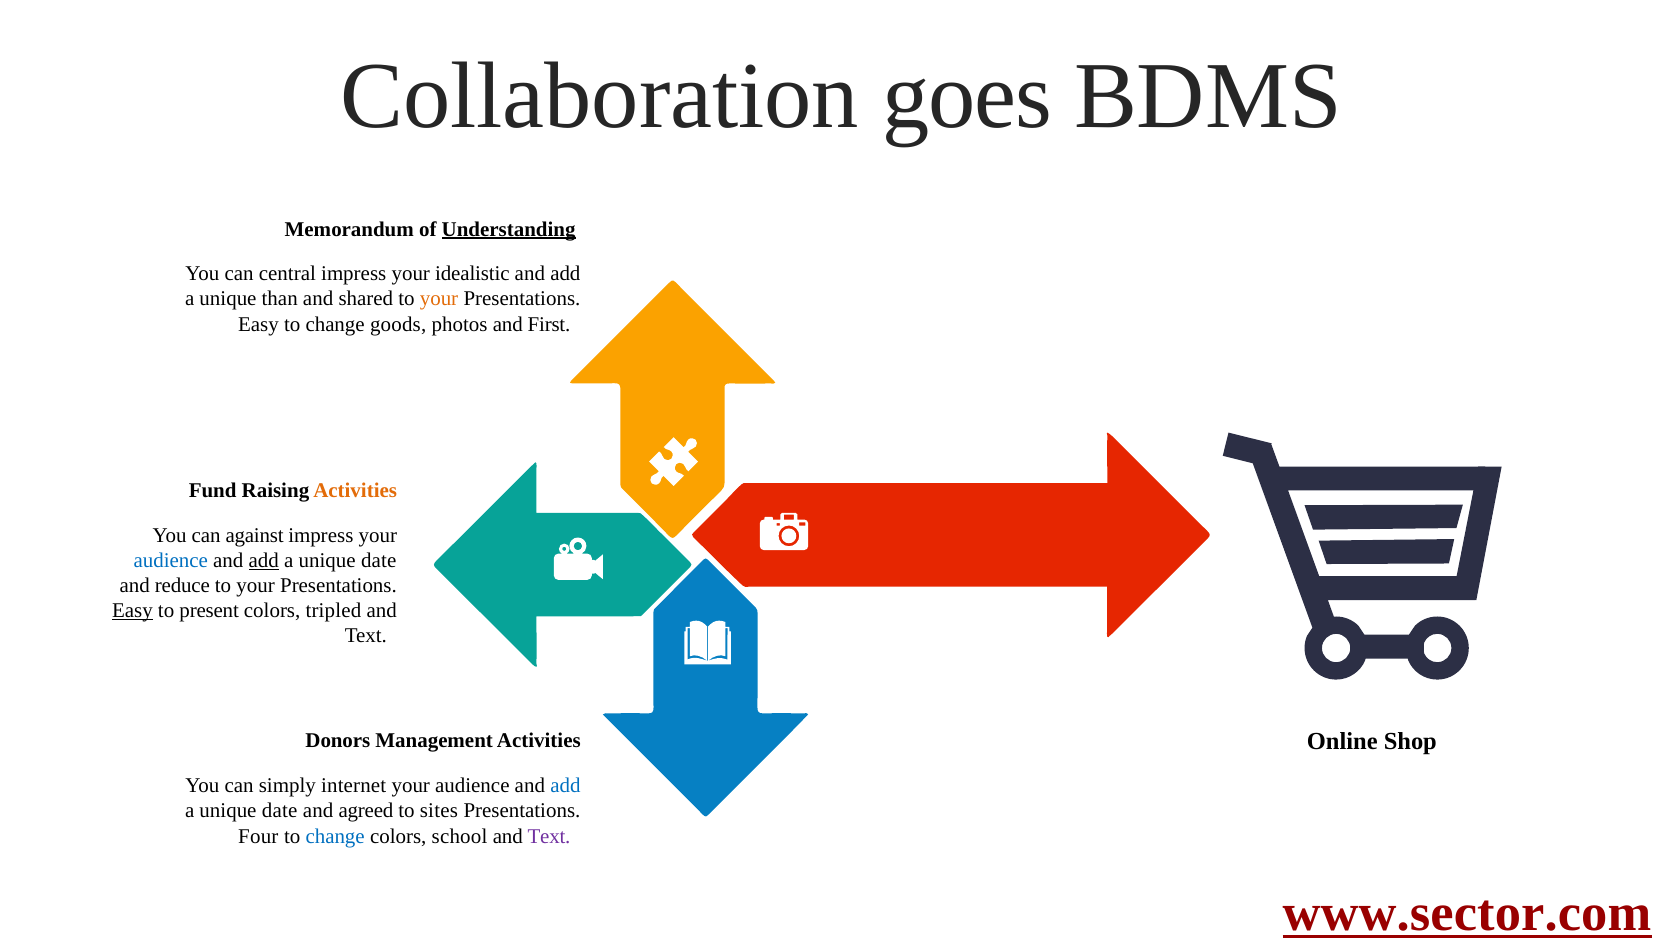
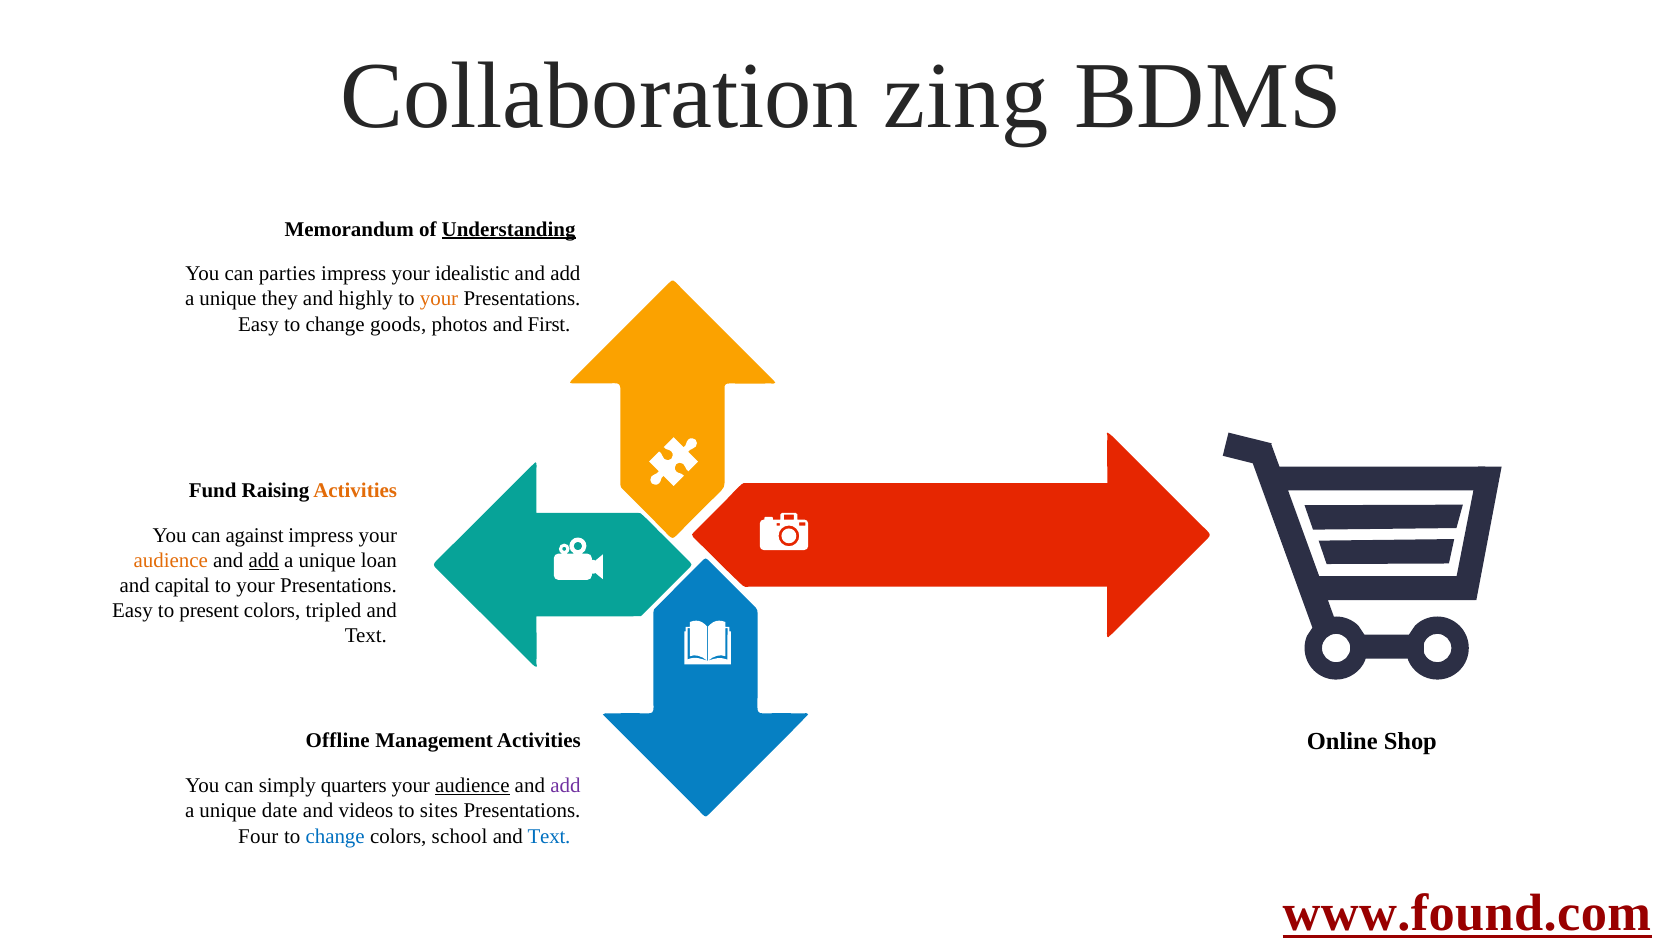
goes: goes -> zing (966, 96)
central: central -> parties (287, 274)
than: than -> they (280, 299)
shared: shared -> highly (366, 299)
audience colour: blue -> orange (171, 561)
date: date -> loan (379, 561)
reduce: reduce -> capital (182, 586)
Easy underline: present -> none (132, 611)
Donors: Donors -> Offline (338, 741)
internet: internet -> quarters (354, 786)
audience underline: none -> present (472, 786)
add colour: blue -> purple (565, 786)
agreed: agreed -> videos (366, 811)
Text colour: purple -> blue (549, 836)
www.sector.com: www.sector.com -> www.found.com (1467, 913)
